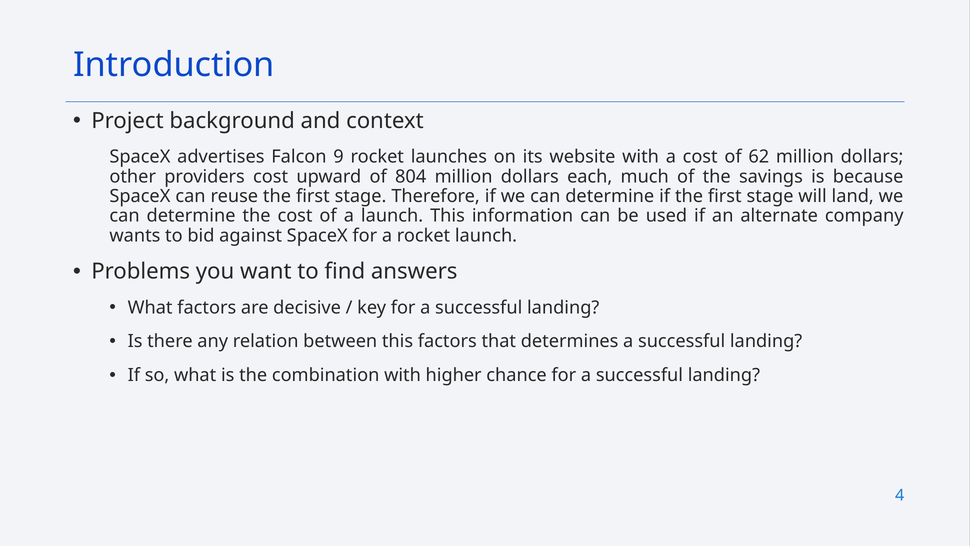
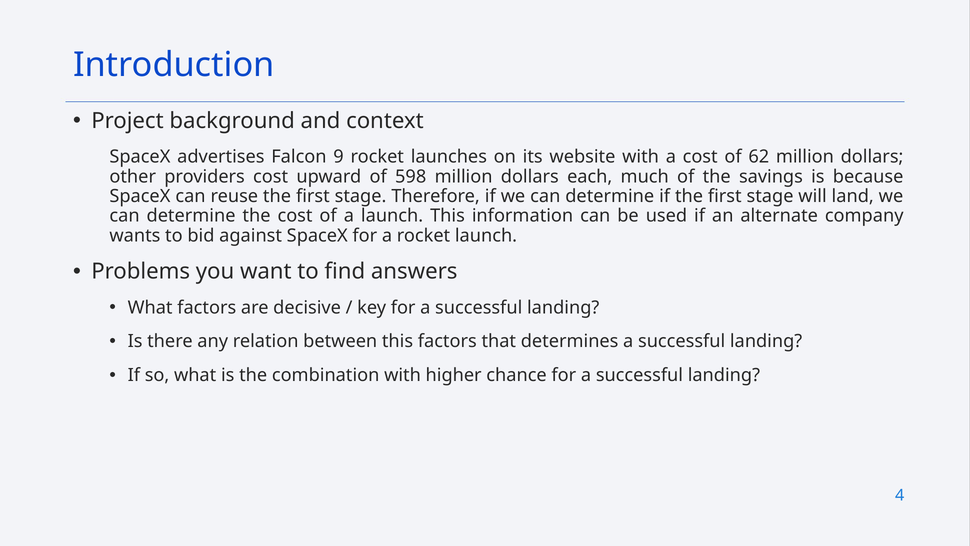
804: 804 -> 598 (411, 177)
